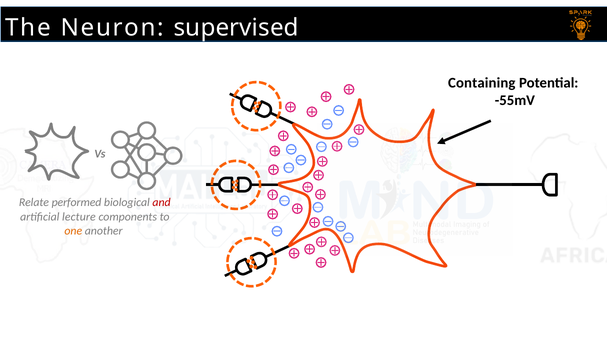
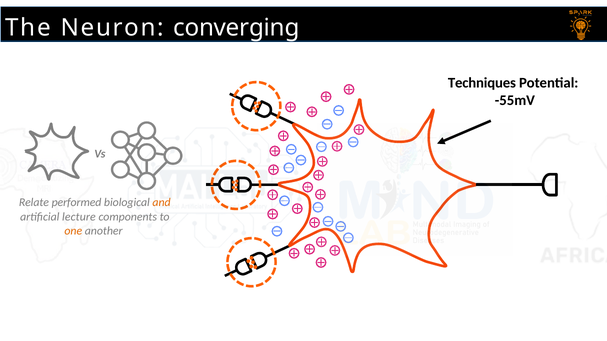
supervised: supervised -> converging (236, 28)
Containing: Containing -> Techniques (482, 83)
and colour: red -> orange (162, 203)
